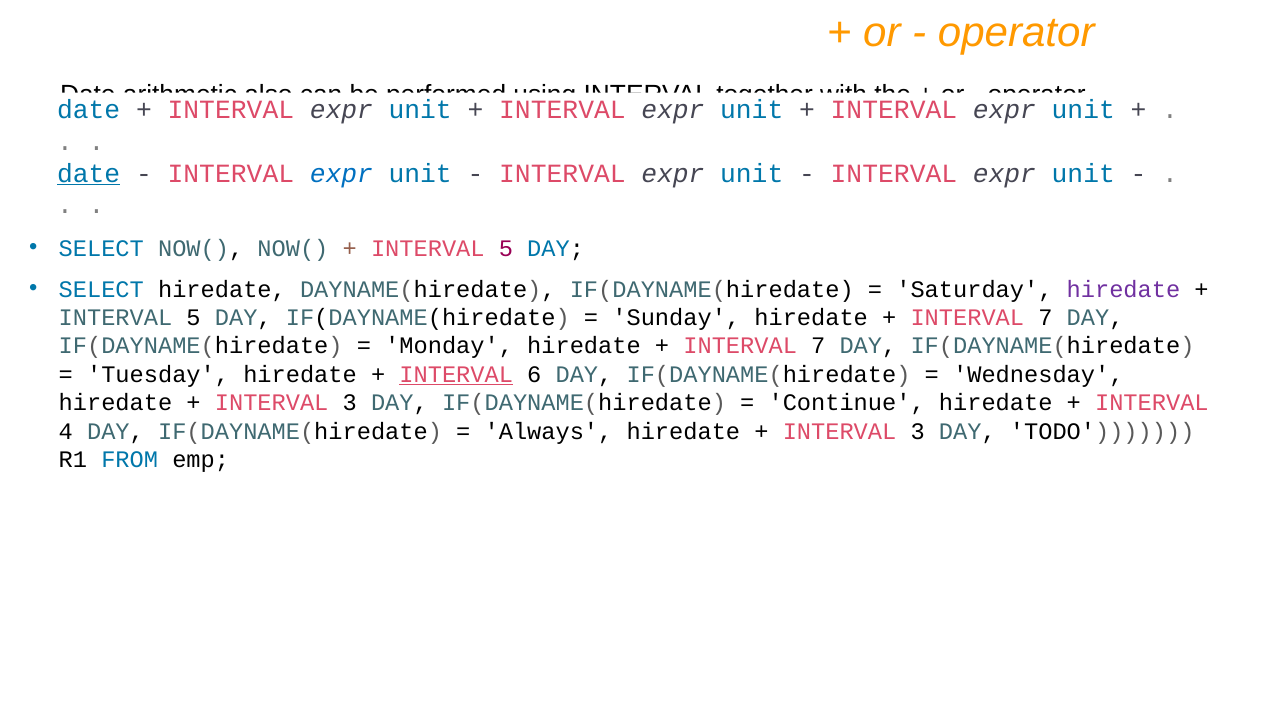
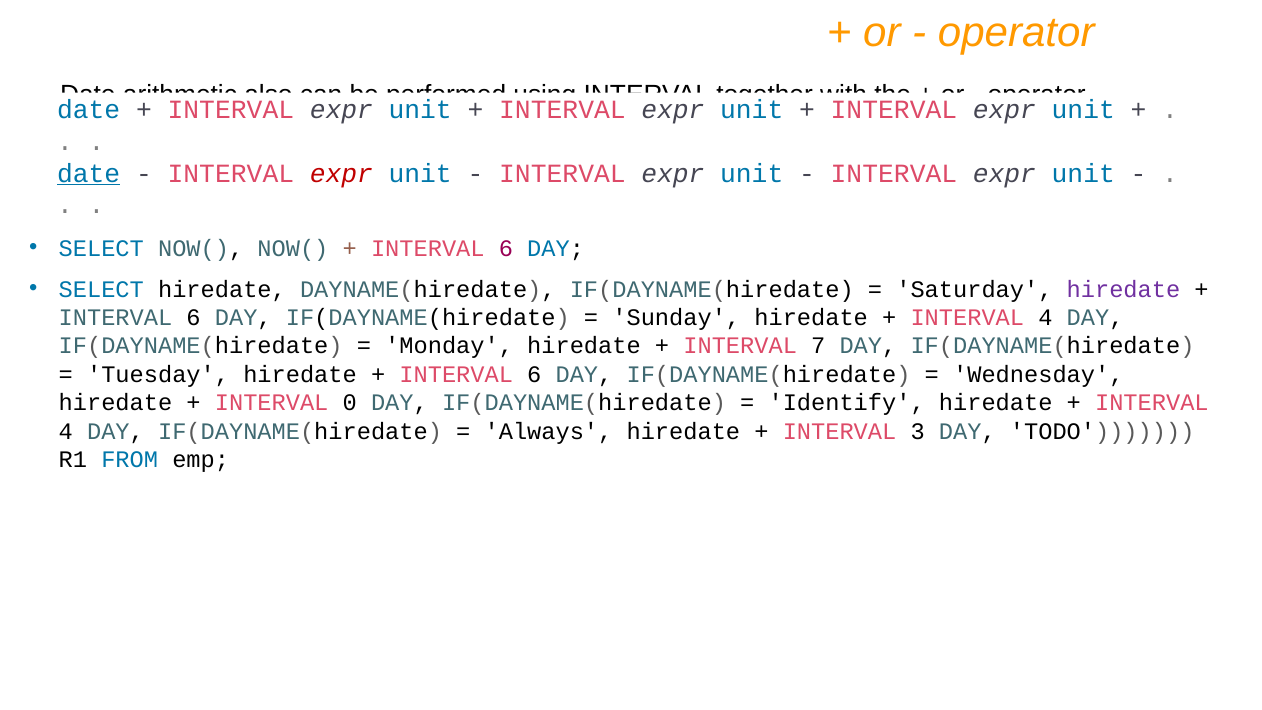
expr colour: blue -> red (341, 173)
5: 5 -> 6 (506, 248)
5: 5 -> 6 (194, 318)
7: 7 -> 4 (1045, 318)
INTERVAL underline: present -> none (456, 374)
3: 3 -> 0 (350, 403)
Continue: Continue -> Identify (847, 403)
